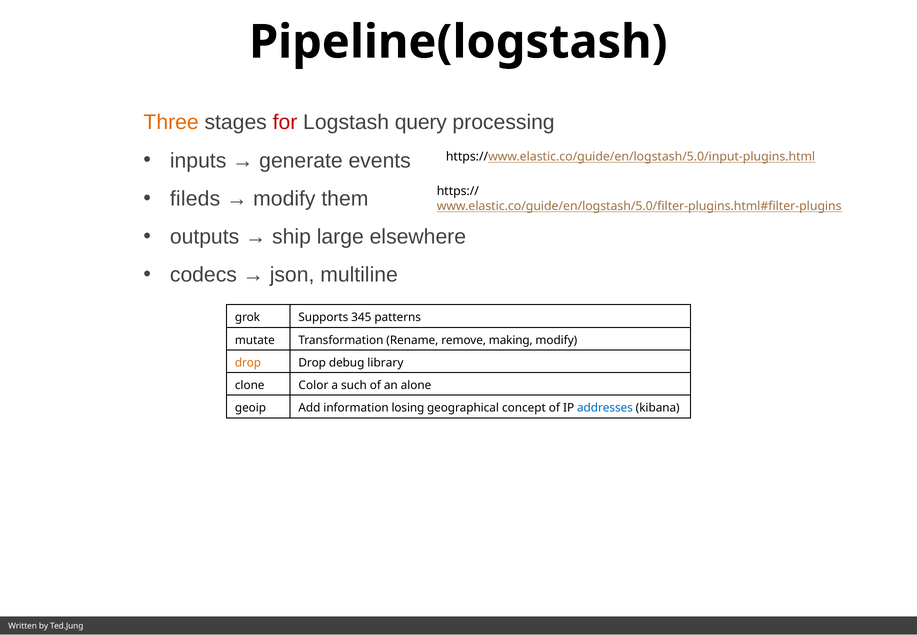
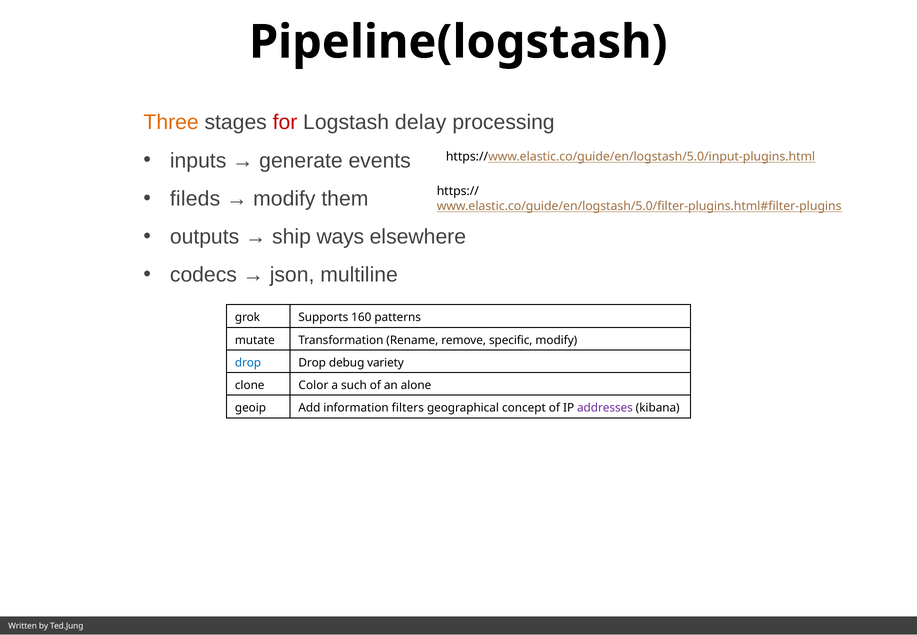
query: query -> delay (421, 122)
large: large -> ways (340, 237)
345: 345 -> 160 (361, 317)
making: making -> specific (511, 340)
drop colour: orange -> blue (248, 363)
library: library -> variety (385, 363)
losing: losing -> filters (408, 408)
addresses colour: blue -> purple (605, 408)
